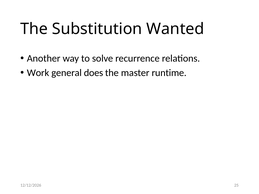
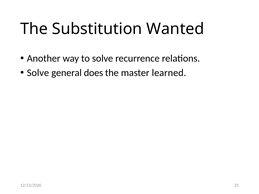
Work: Work -> Solve (38, 73)
runtime: runtime -> learned (169, 73)
